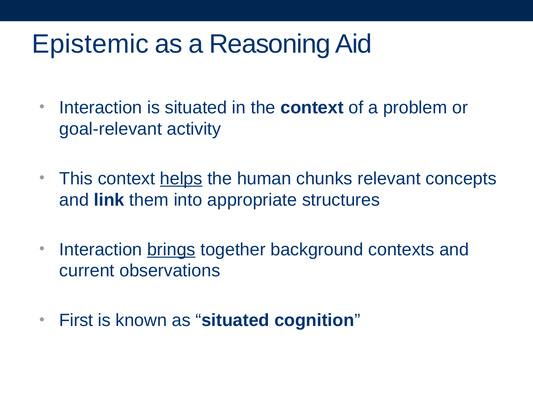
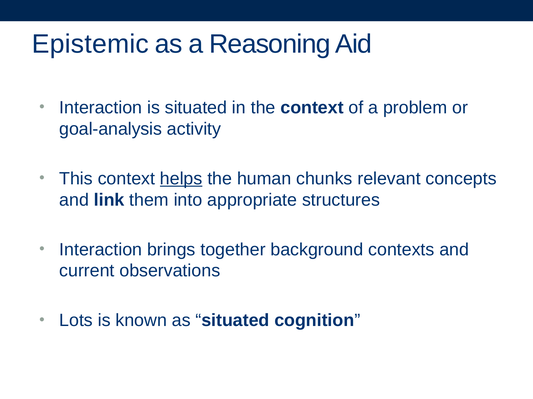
goal-relevant: goal-relevant -> goal-analysis (111, 129)
brings underline: present -> none (171, 250)
First: First -> Lots (76, 321)
